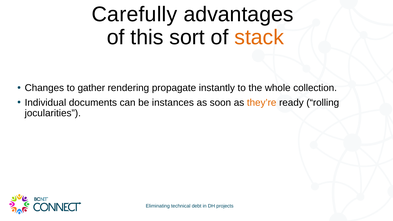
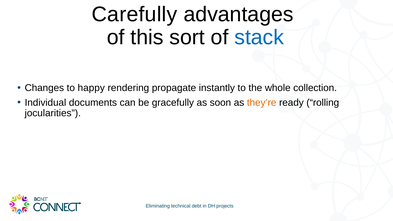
stack colour: orange -> blue (259, 37)
gather: gather -> happy (91, 88)
instances: instances -> gracefully (173, 103)
